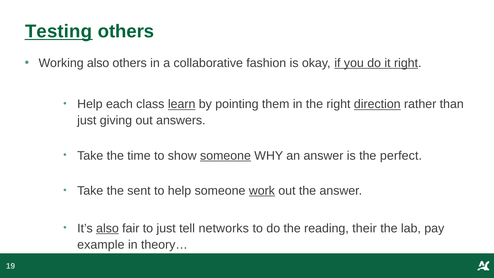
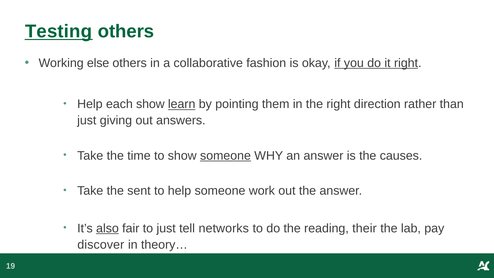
Working also: also -> else (98, 63)
each class: class -> show (150, 104)
direction underline: present -> none (377, 104)
perfect: perfect -> causes (401, 156)
work underline: present -> none (262, 191)
example: example -> discover (101, 244)
